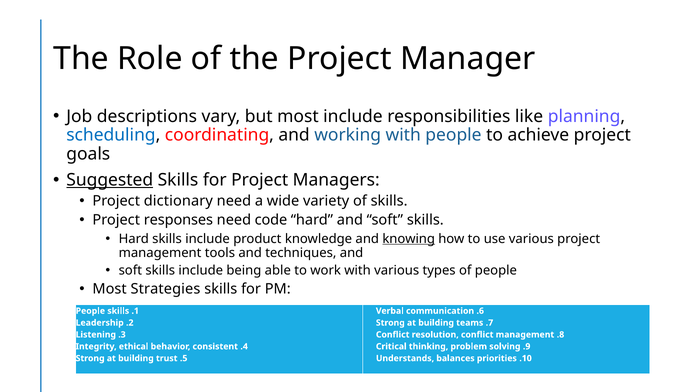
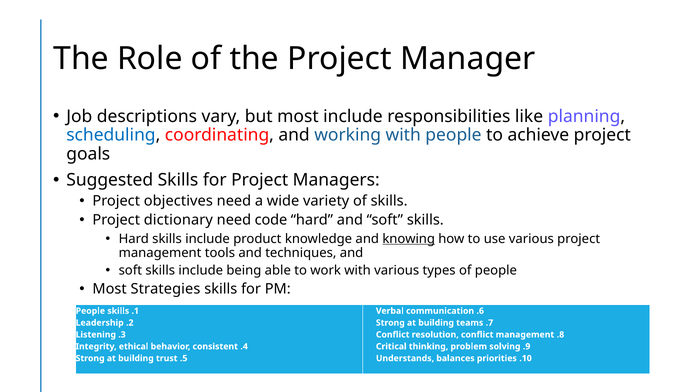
Suggested underline: present -> none (110, 180)
dictionary: dictionary -> objectives (178, 201)
responses: responses -> dictionary (178, 221)
